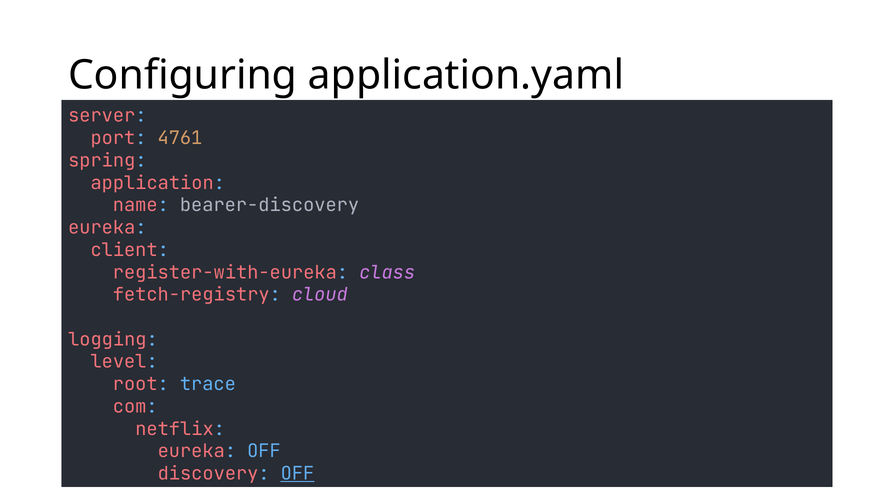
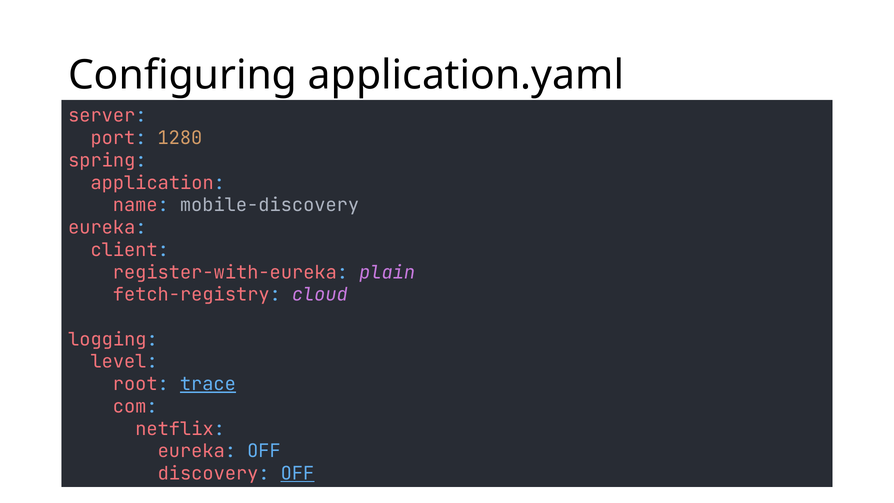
4761: 4761 -> 1280 (180, 138)
bearer-discovery: bearer-discovery -> mobile-discovery (270, 205)
class: class -> plain (387, 272)
trace underline: none -> present (208, 384)
